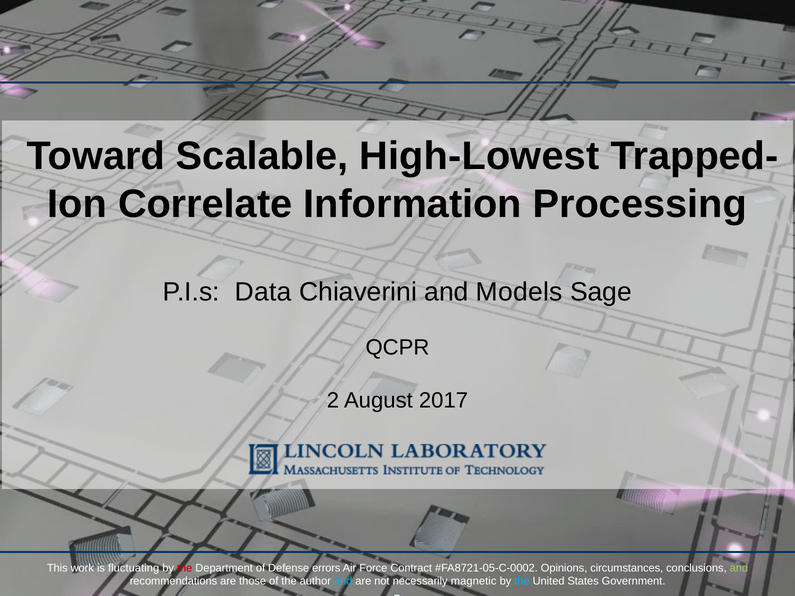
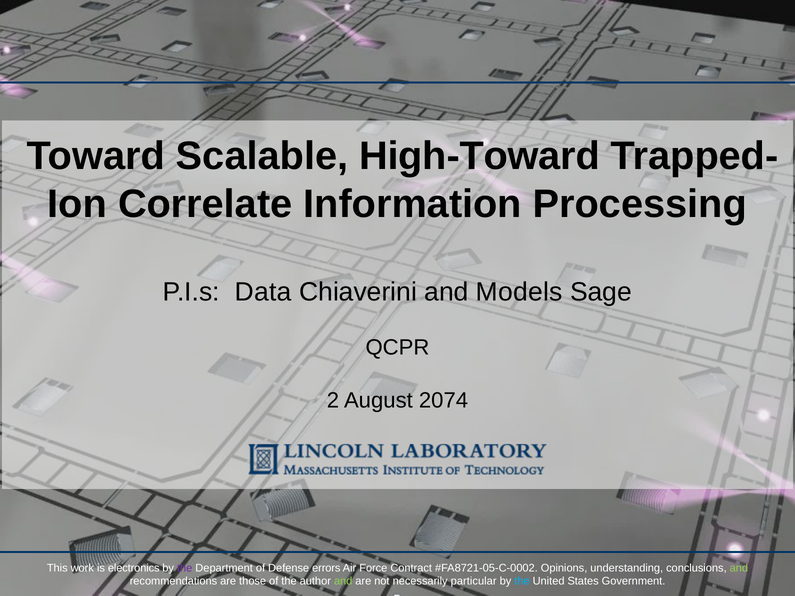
High-Lowest: High-Lowest -> High-Toward (479, 156)
2017: 2017 -> 2074 (444, 401)
fluctuating: fluctuating -> electronics (134, 568)
the colour: red -> purple (185, 568)
circumstances: circumstances -> understanding (627, 568)
and colour: light blue -> light green (343, 581)
magnetic: magnetic -> particular (474, 581)
